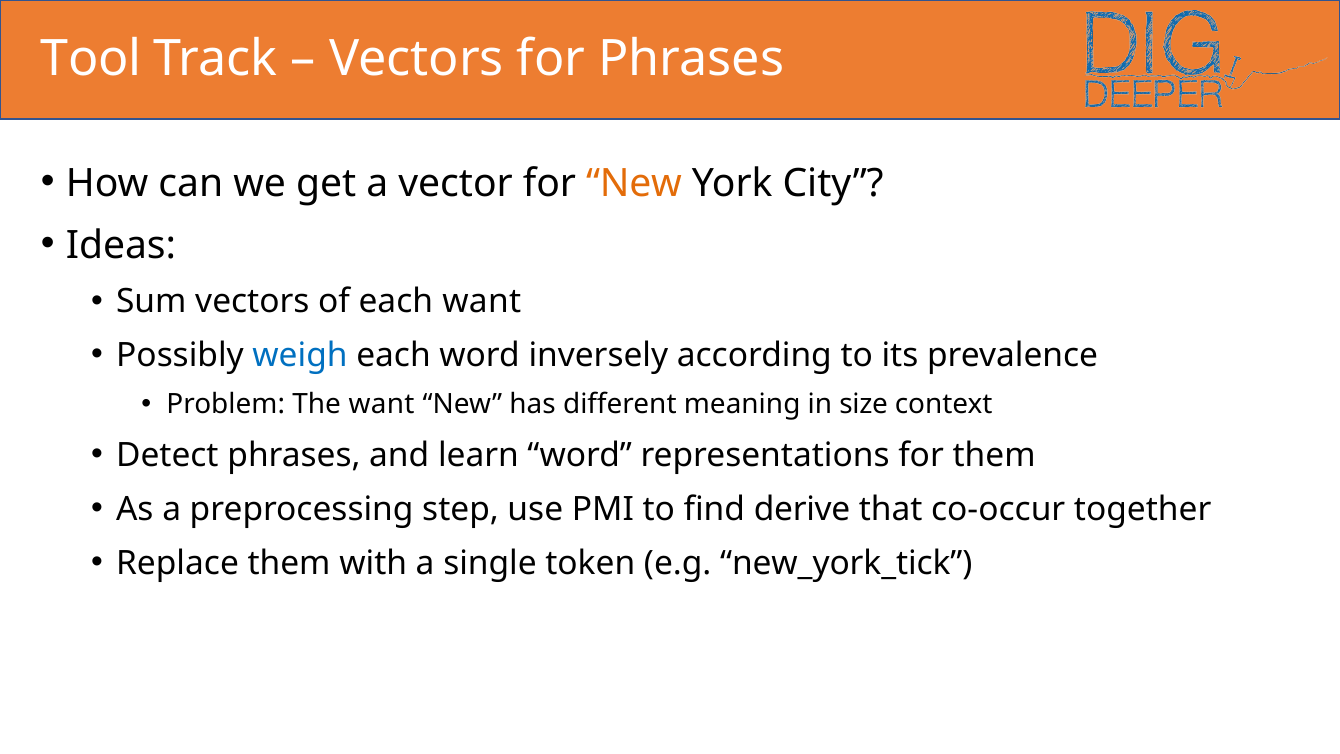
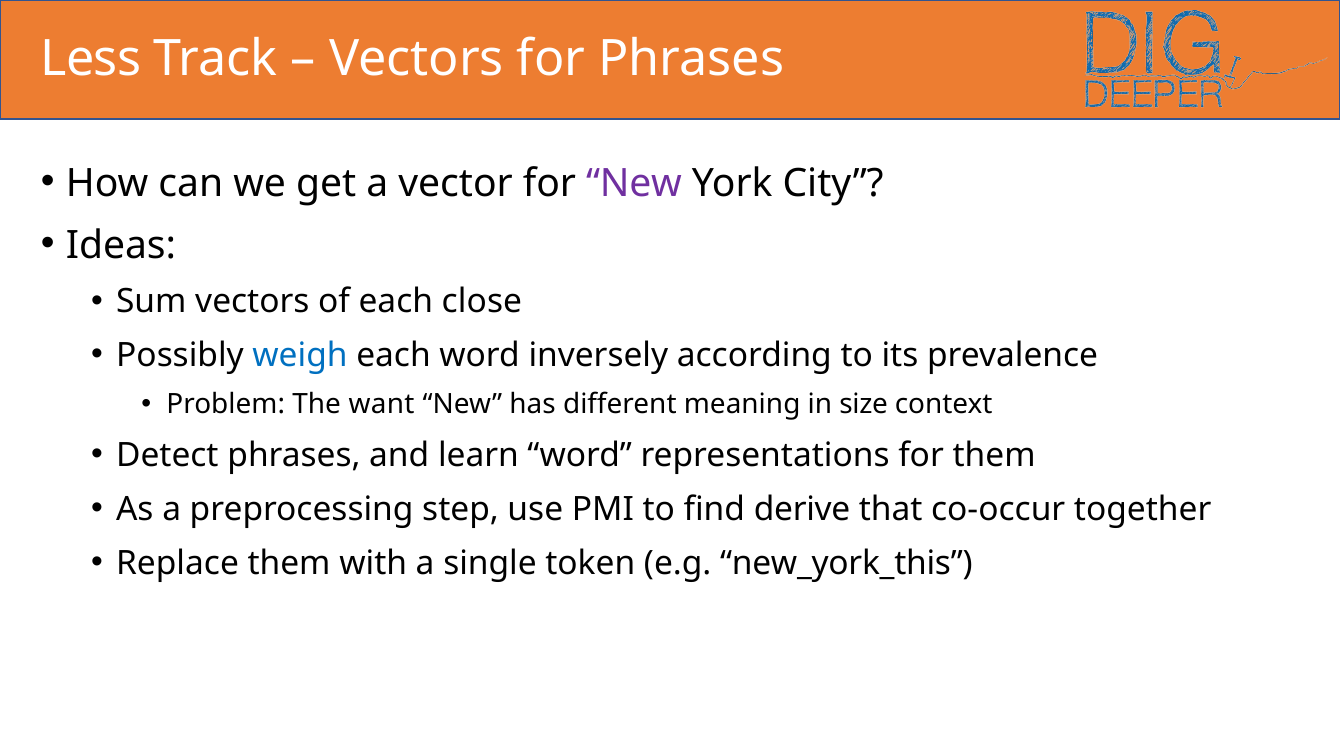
Tool: Tool -> Less (91, 59)
New colour: orange -> purple (634, 183)
each want: want -> close (482, 302)
new_york_tick: new_york_tick -> new_york_this (846, 563)
